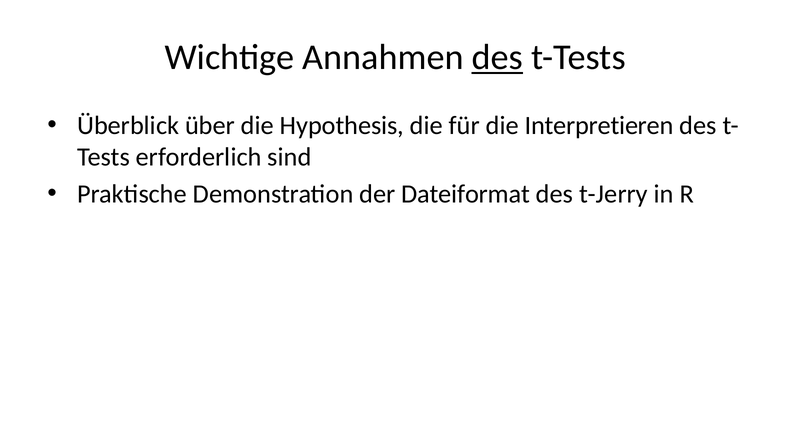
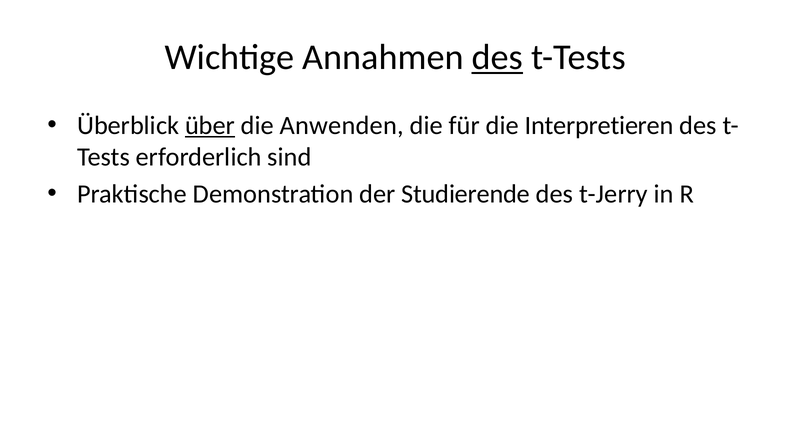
über underline: none -> present (210, 125)
Hypothesis: Hypothesis -> Anwenden (342, 125)
Dateiformat: Dateiformat -> Studierende (466, 194)
